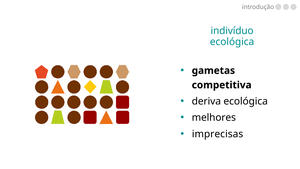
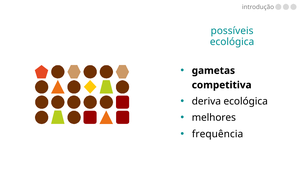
indivíduo: indivíduo -> possíveis (232, 31)
imprecisas: imprecisas -> frequência (218, 134)
